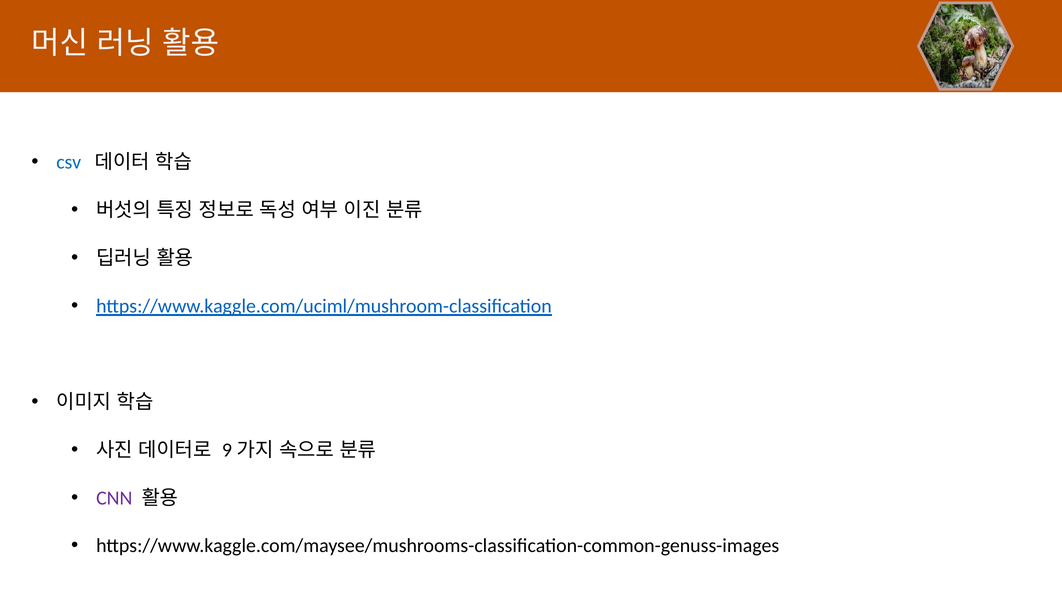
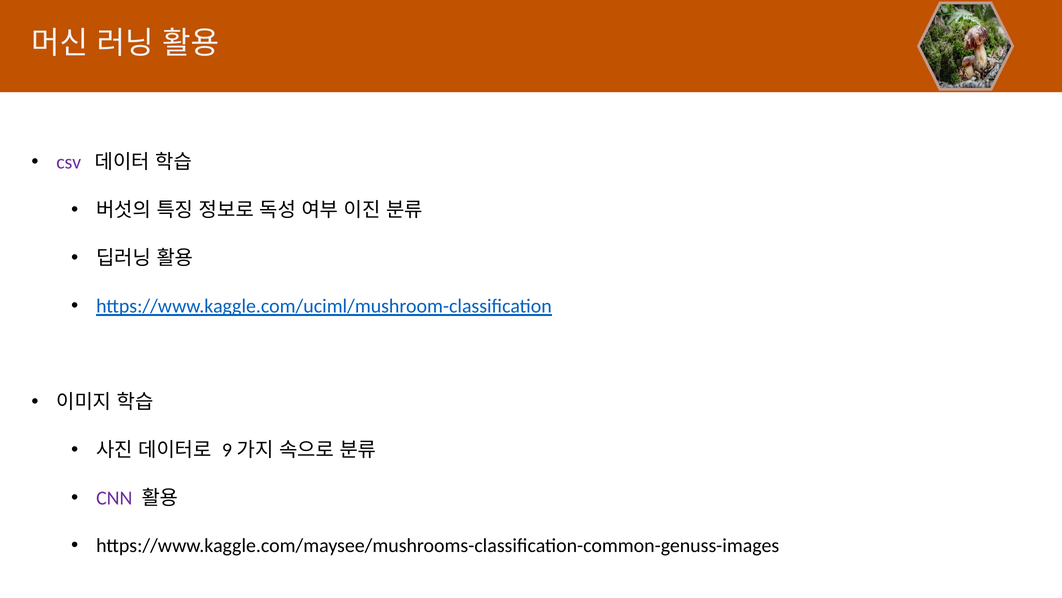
csv colour: blue -> purple (69, 162)
